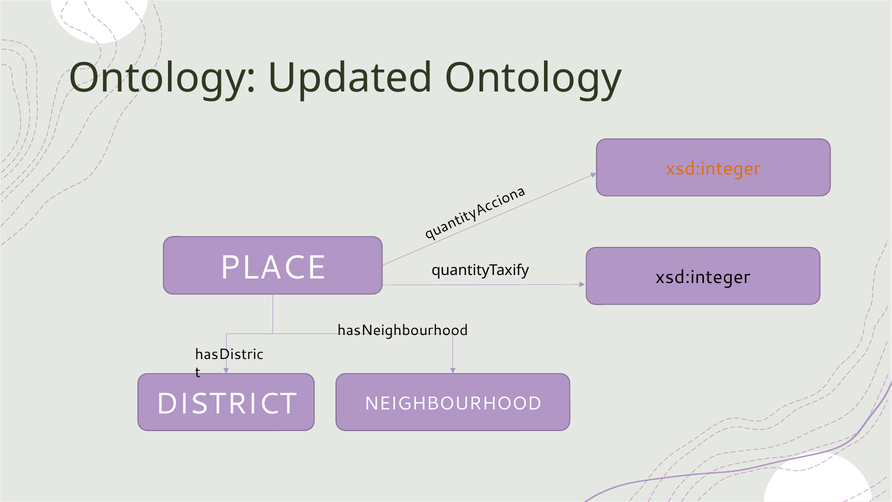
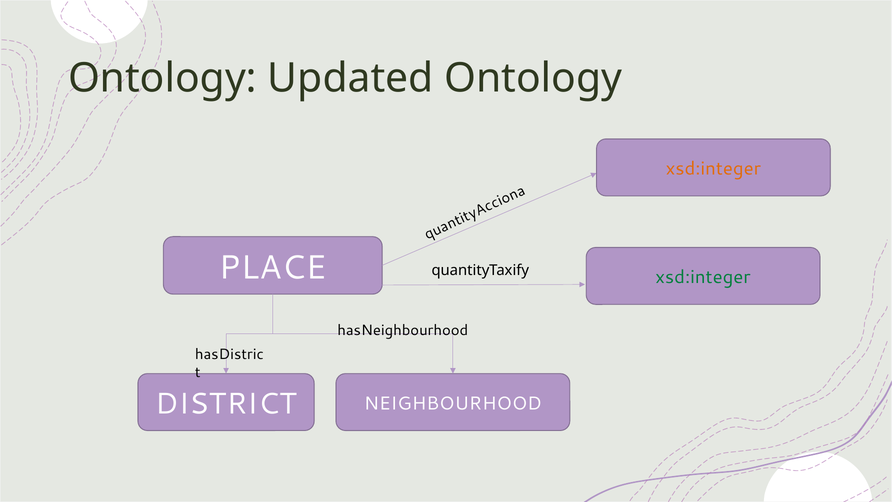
xsd:integer colour: black -> green (703, 277)
